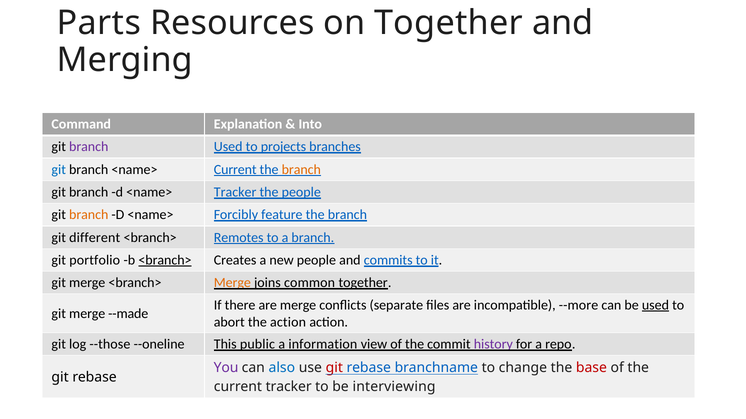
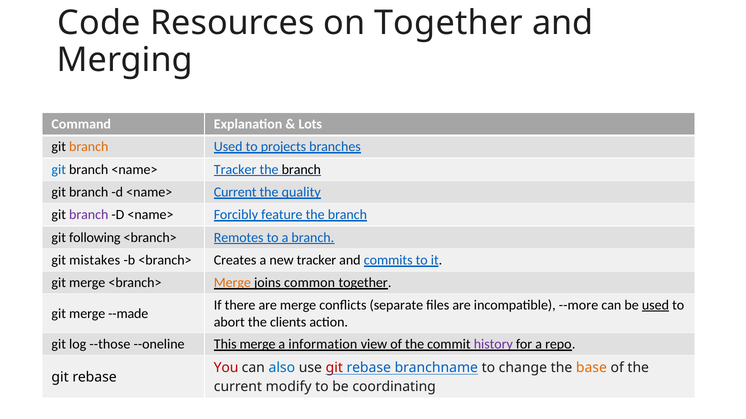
Parts: Parts -> Code (99, 23)
Into: Into -> Lots (310, 124)
branch colour: purple -> orange (89, 147)
<name> Current: Current -> Tracker (235, 170)
branch colour: orange -> black (301, 170)
<name> Tracker: Tracker -> Current (235, 192)
the people: people -> quality (301, 192)
branch colour: orange -> purple (89, 215)
different: different -> following (95, 238)
portfolio: portfolio -> mistakes (95, 260)
<branch> underline: present -> none (165, 260)
new people: people -> tracker (316, 260)
the action: action -> clients (288, 322)
This public: public -> merge (258, 345)
You colour: purple -> red (226, 368)
base colour: red -> orange (591, 368)
current tracker: tracker -> modify (289, 387)
interviewing: interviewing -> coordinating (394, 387)
